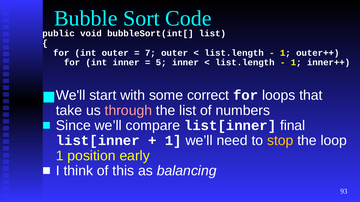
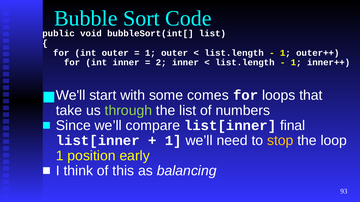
7: 7 -> 1 (150, 53)
5: 5 -> 2 (161, 63)
correct: correct -> comes (208, 96)
through colour: pink -> light green (128, 111)
